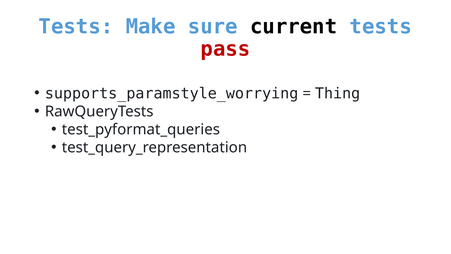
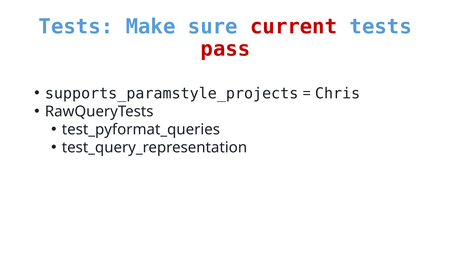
current colour: black -> red (294, 27)
supports_paramstyle_worrying: supports_paramstyle_worrying -> supports_paramstyle_projects (172, 93)
Thing: Thing -> Chris (338, 93)
